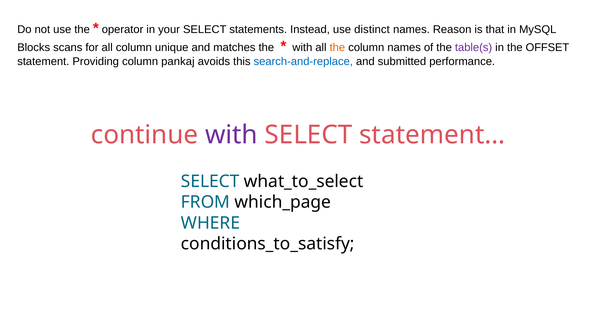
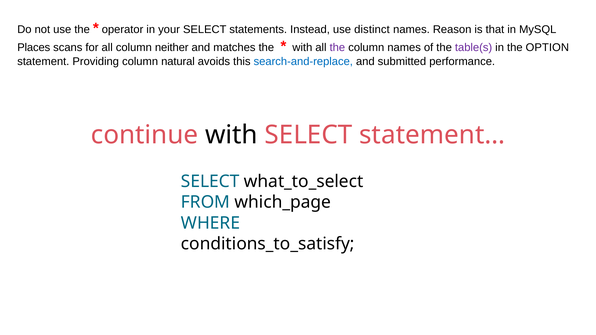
Blocks: Blocks -> Places (34, 48)
unique: unique -> neither (172, 48)
the colour: orange -> purple (337, 48)
OFFSET: OFFSET -> OPTION (547, 48)
pankaj: pankaj -> natural (178, 62)
with colour: purple -> black (231, 135)
